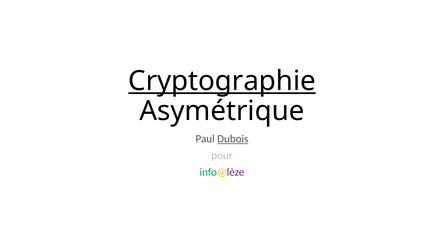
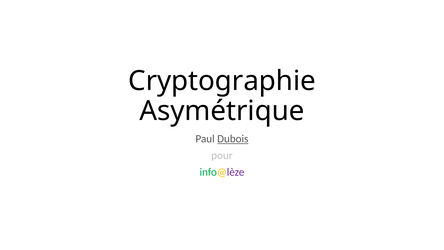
Cryptographie underline: present -> none (222, 81)
